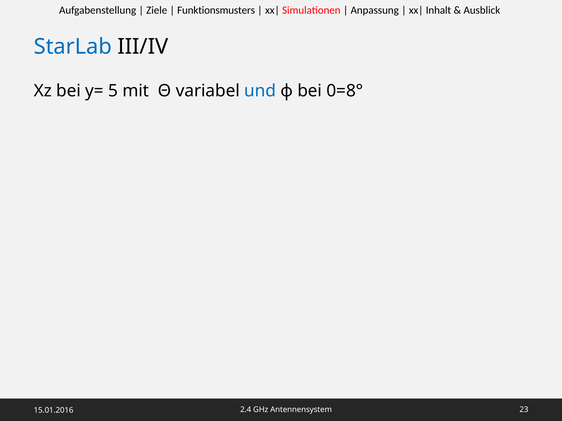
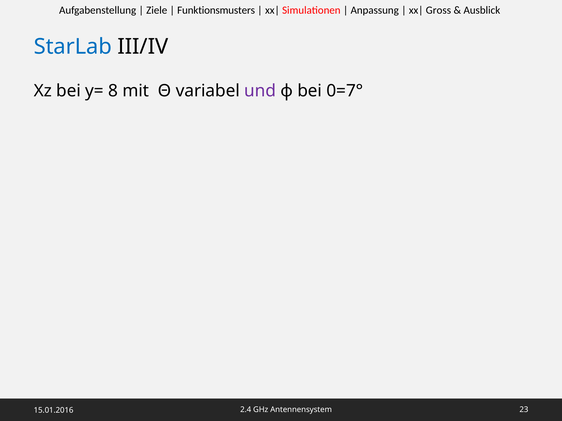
Inhalt: Inhalt -> Gross (438, 10)
5: 5 -> 8 (113, 91)
und colour: blue -> purple (260, 91)
0=8°: 0=8° -> 0=7° (345, 91)
